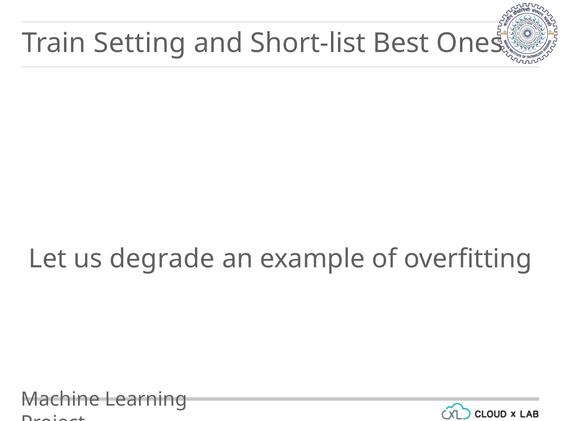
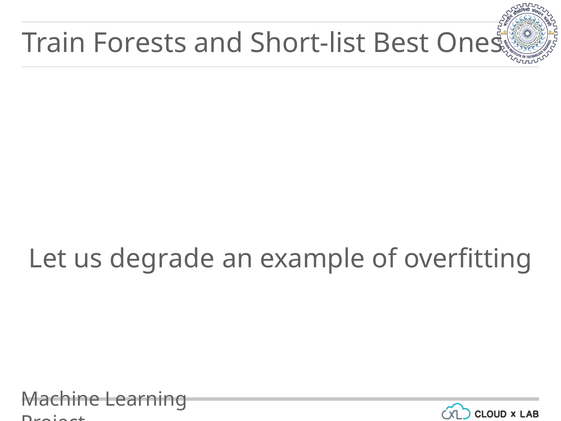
Setting: Setting -> Forests (140, 43)
